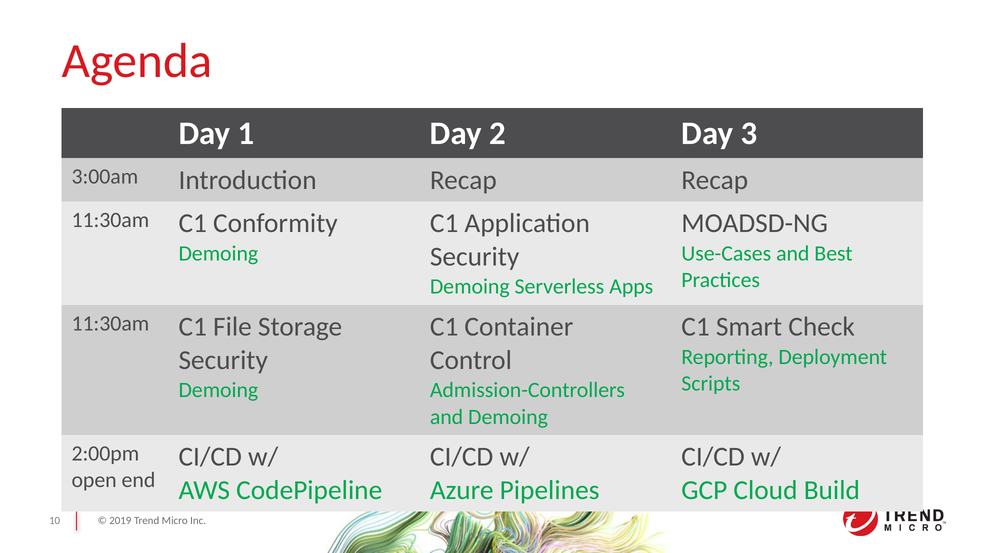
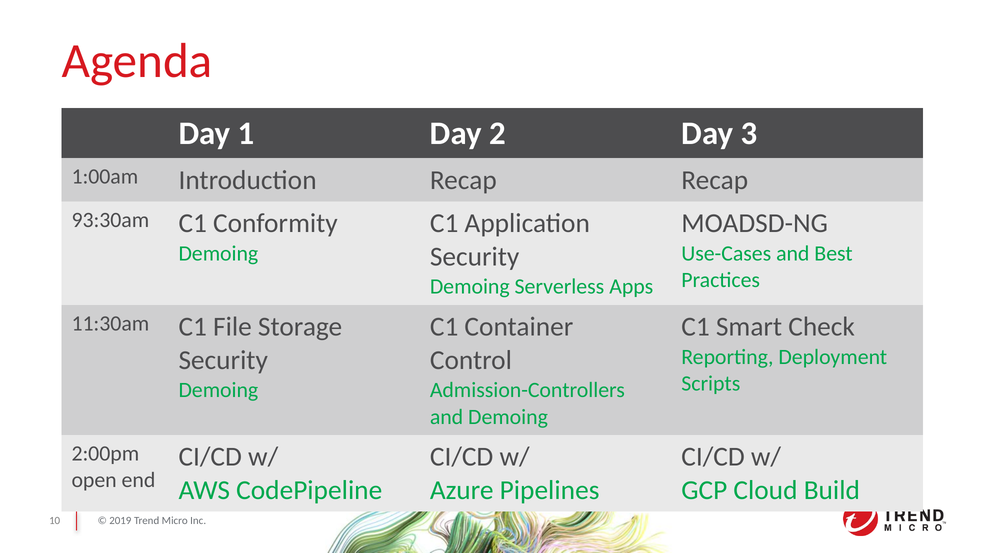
3:00am: 3:00am -> 1:00am (105, 177)
11:30am: 11:30am -> 93:30am (110, 220)
